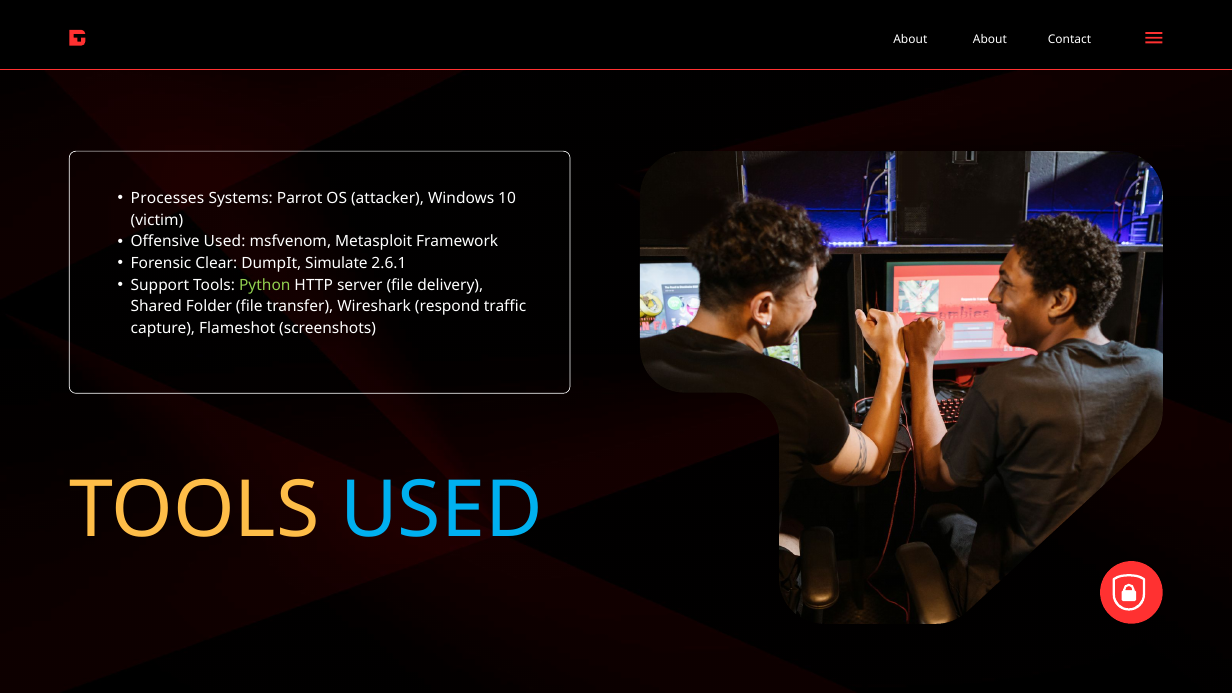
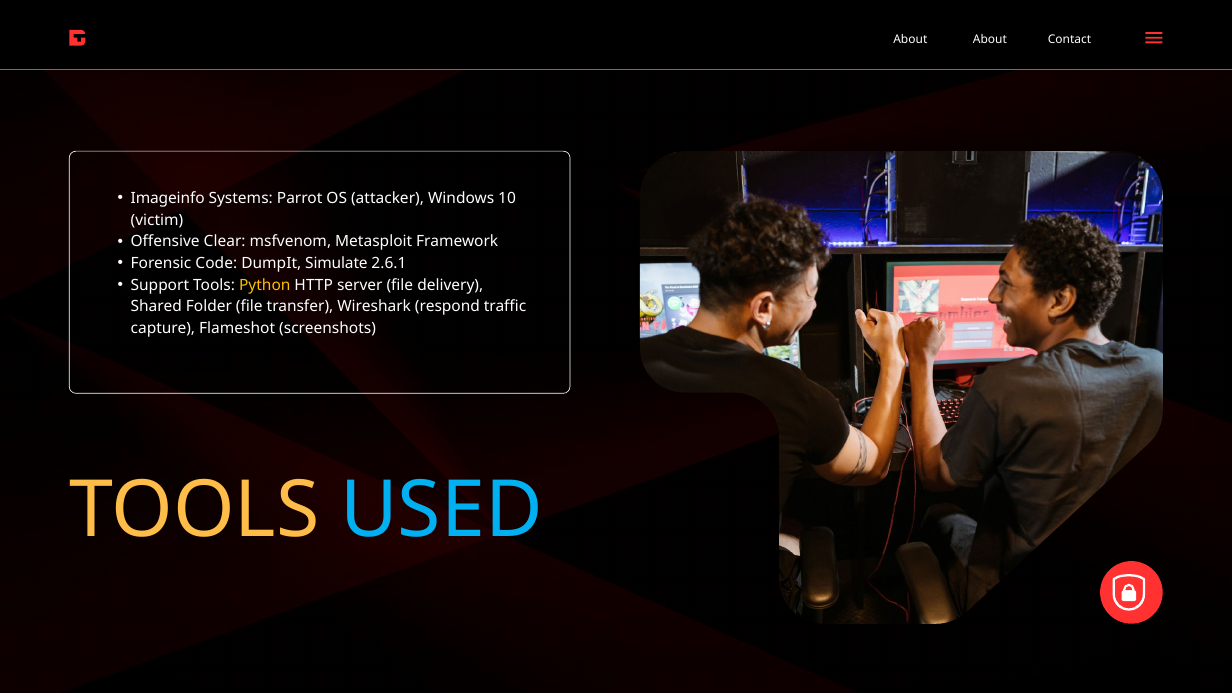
Processes: Processes -> Imageinfo (168, 198)
Offensive Used: Used -> Clear (225, 242)
Clear: Clear -> Code (216, 263)
Python colour: light green -> yellow (265, 285)
